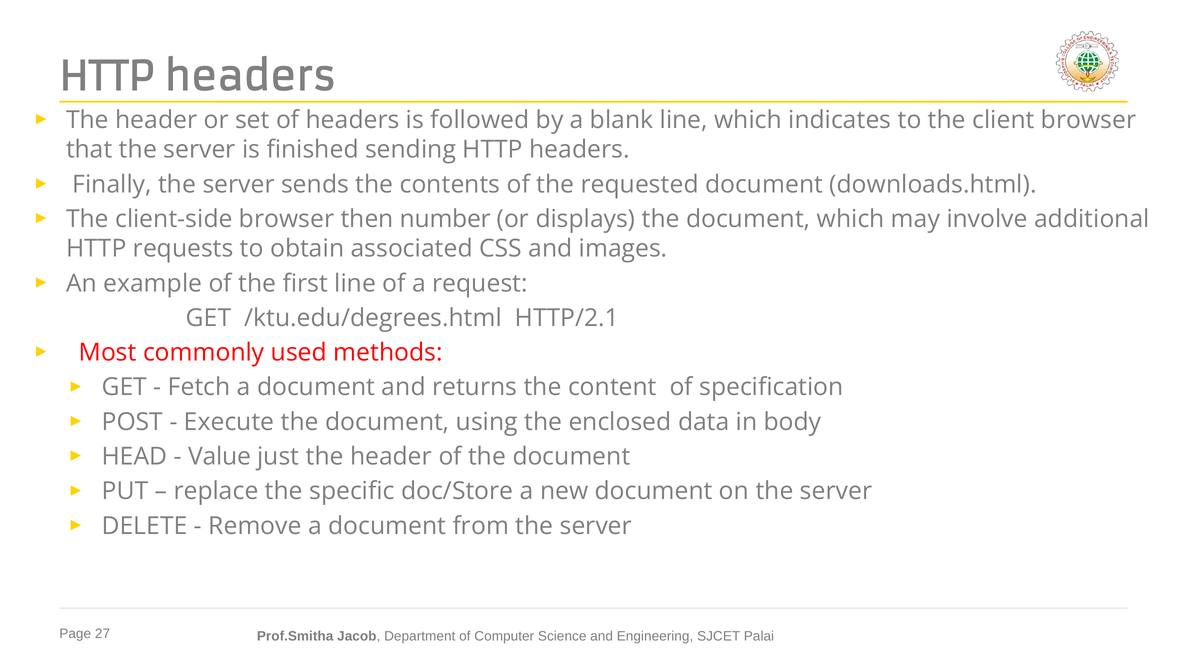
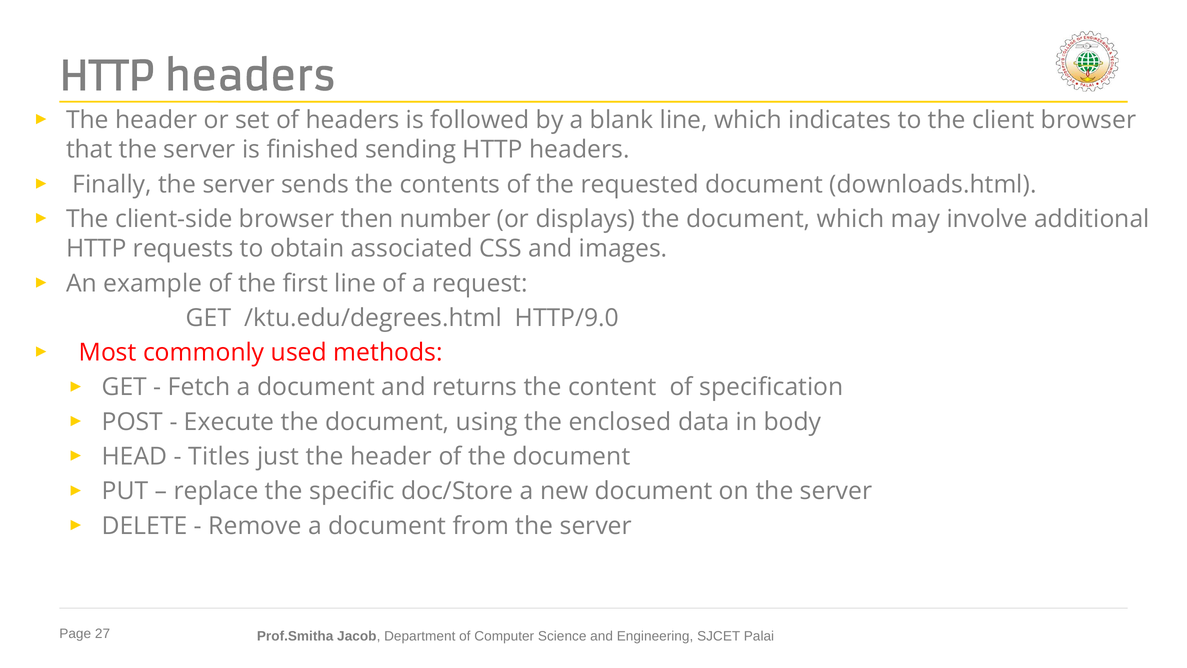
HTTP/2.1: HTTP/2.1 -> HTTP/9.0 (567, 318)
Value: Value -> Titles (219, 456)
